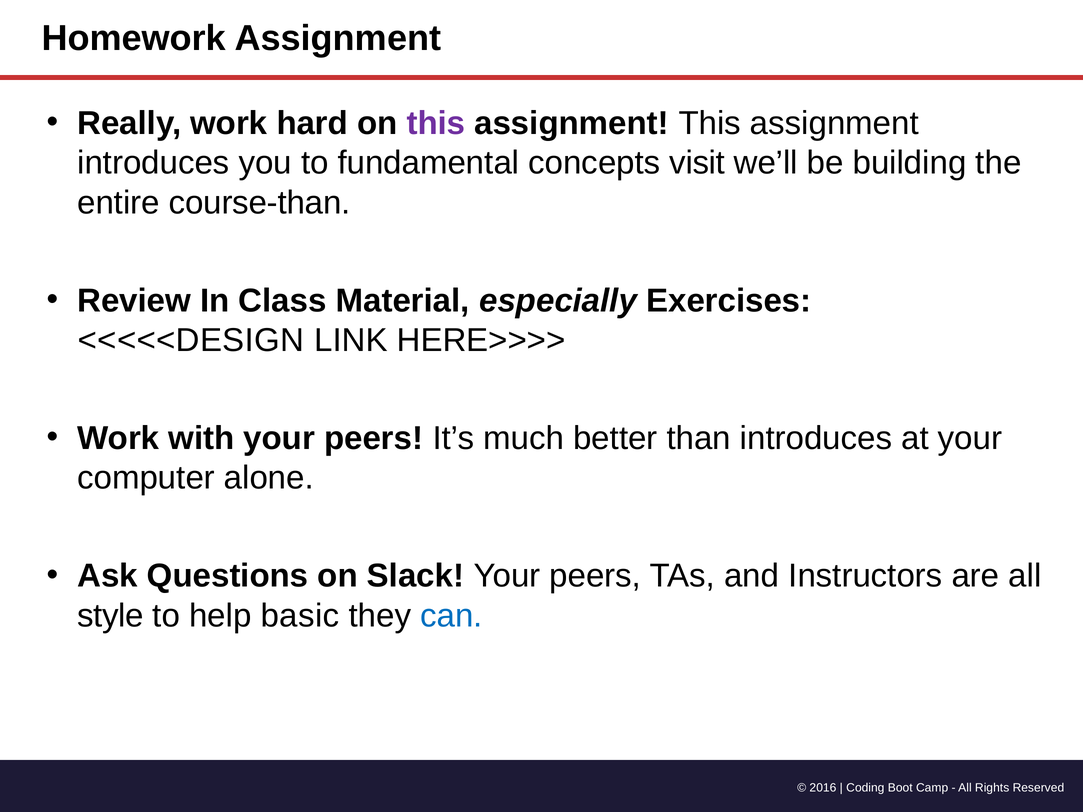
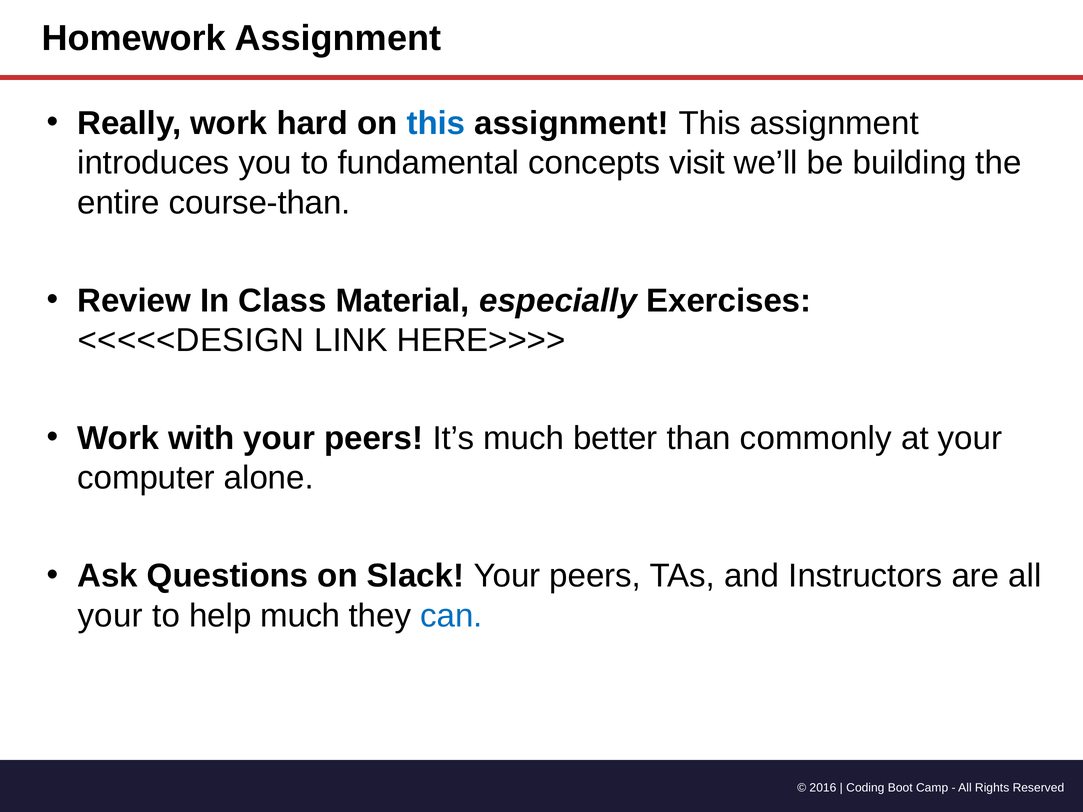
this colour: purple -> blue (436, 123)
than introduces: introduces -> commonly (816, 438)
style: style -> your (110, 616)
help basic: basic -> much (300, 616)
